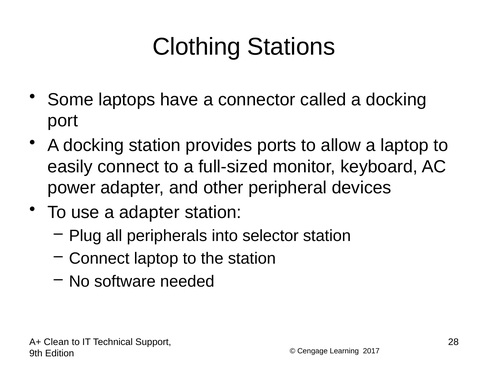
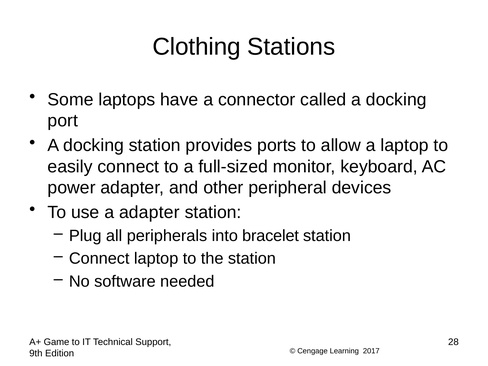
selector: selector -> bracelet (271, 236)
Clean: Clean -> Game (57, 342)
